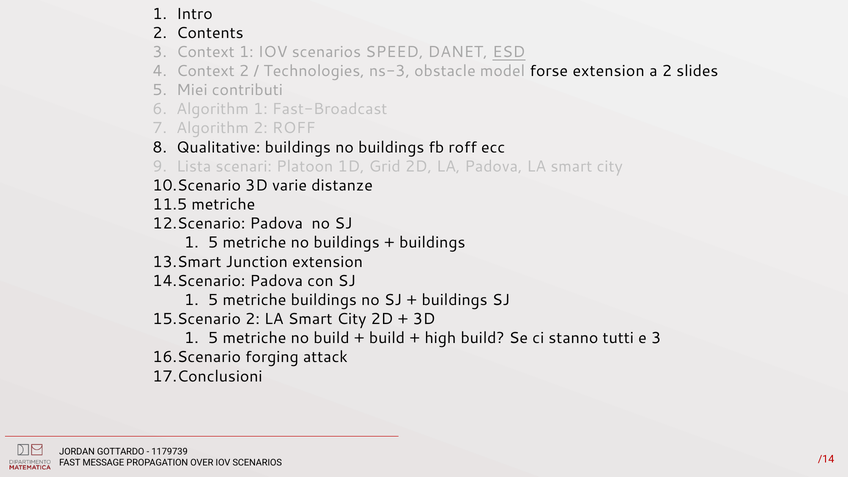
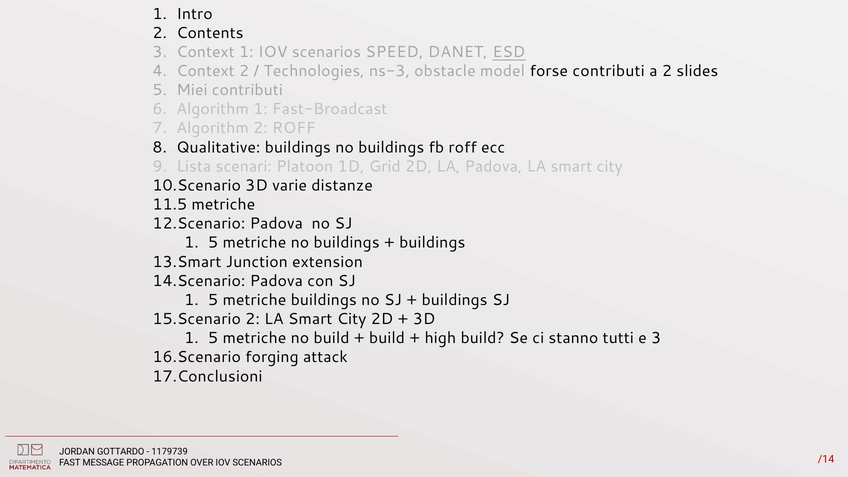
forse extension: extension -> contributi (609, 71)
